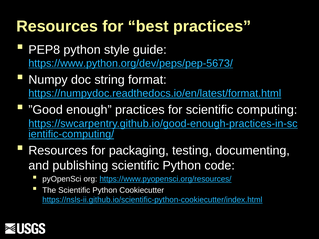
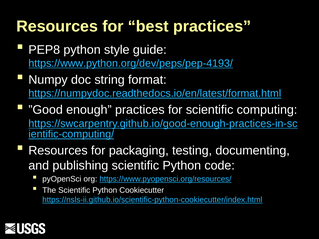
https://www.python.org/dev/peps/pep-5673/: https://www.python.org/dev/peps/pep-5673/ -> https://www.python.org/dev/peps/pep-4193/ (131, 63)
